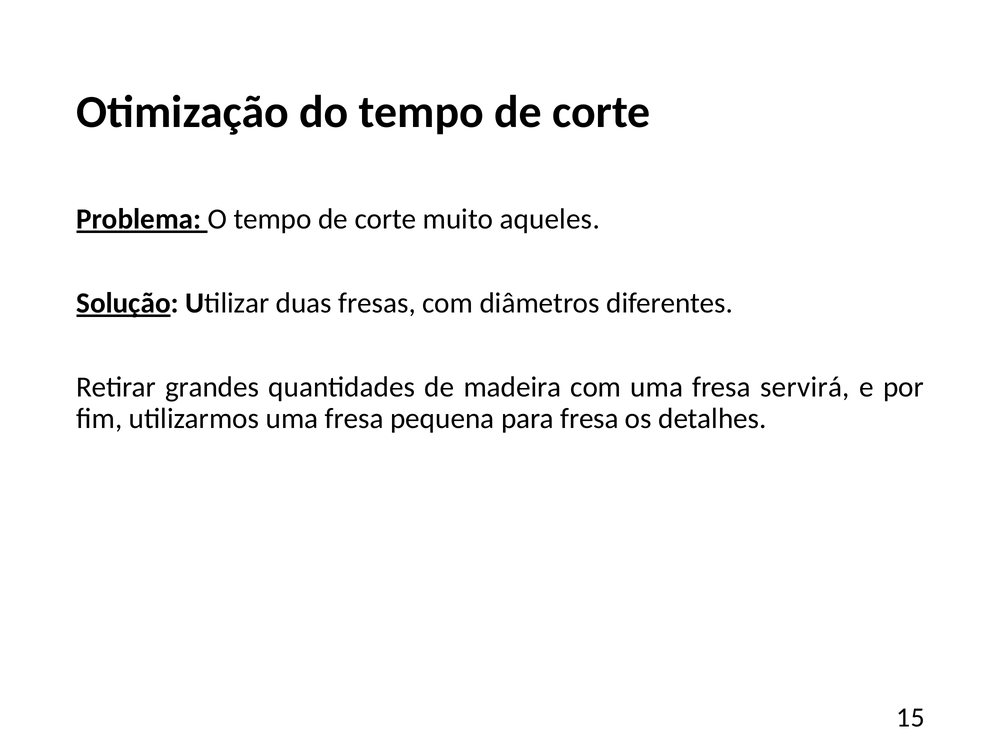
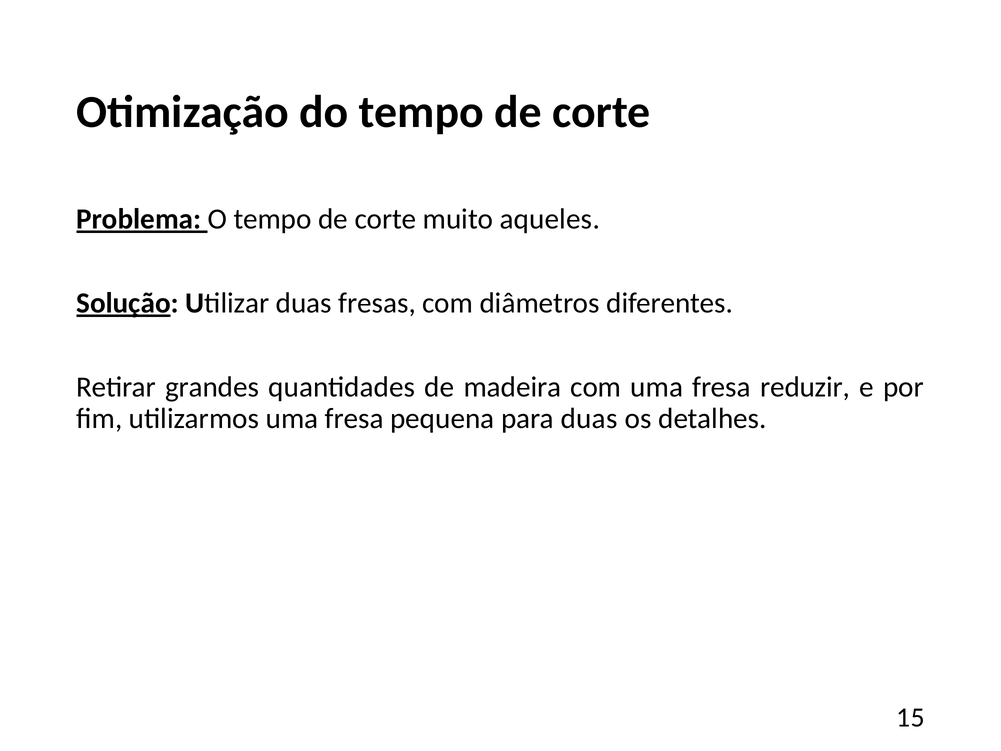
servirá: servirá -> reduzir (805, 387)
para fresa: fresa -> duas (589, 419)
